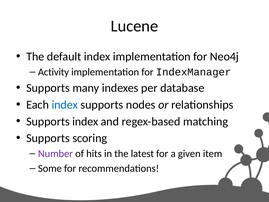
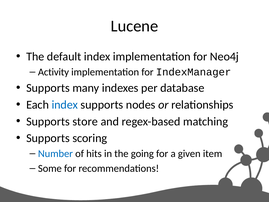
Supports index: index -> store (85, 121)
Number colour: purple -> blue (55, 154)
latest: latest -> going (142, 154)
